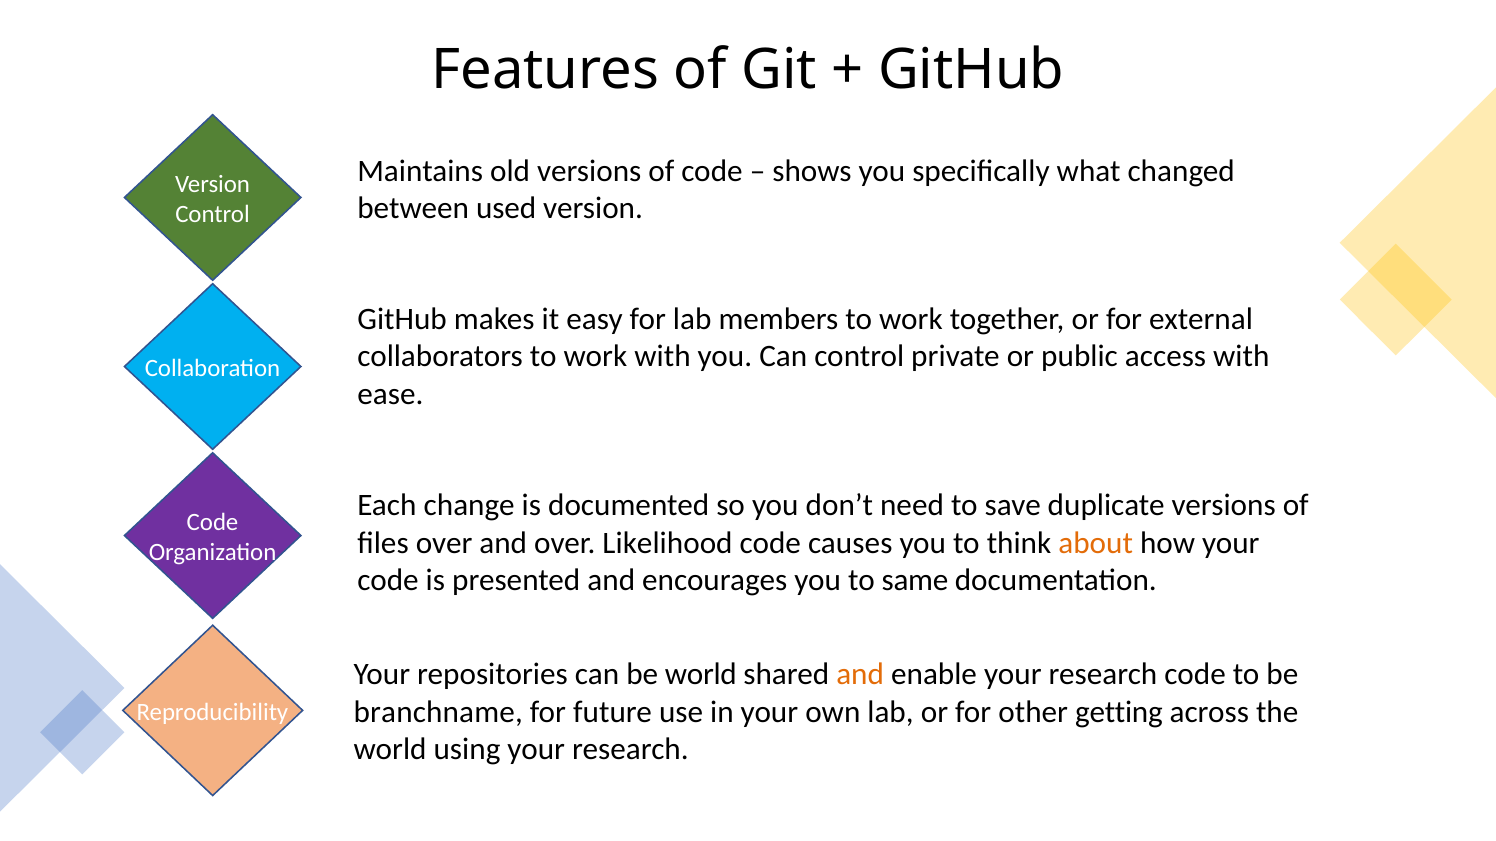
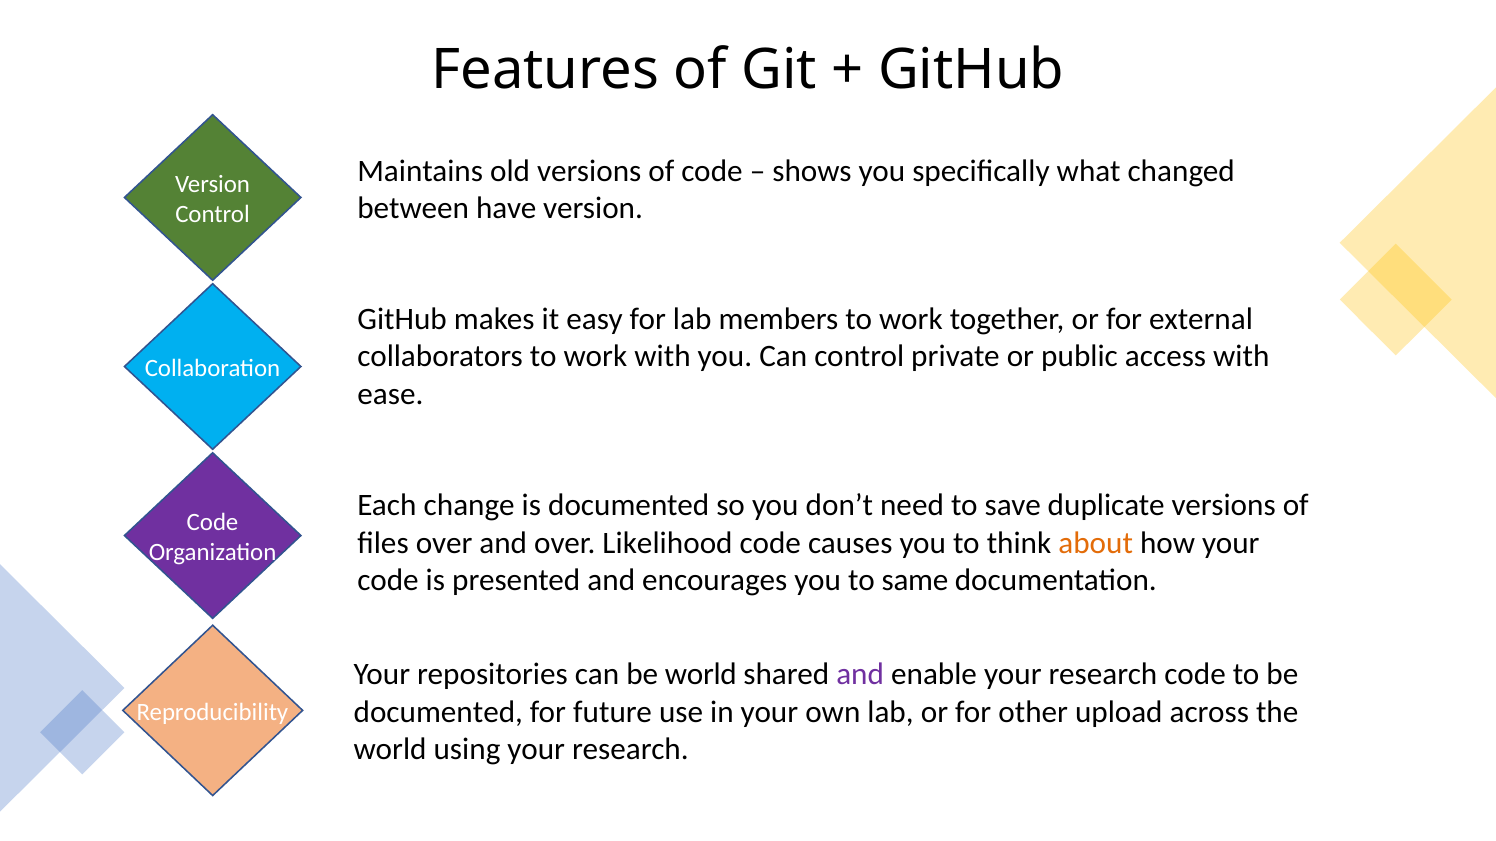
used: used -> have (506, 208)
and colour: orange -> purple (860, 675)
branchname: branchname -> documented (438, 712)
getting: getting -> upload (1119, 712)
